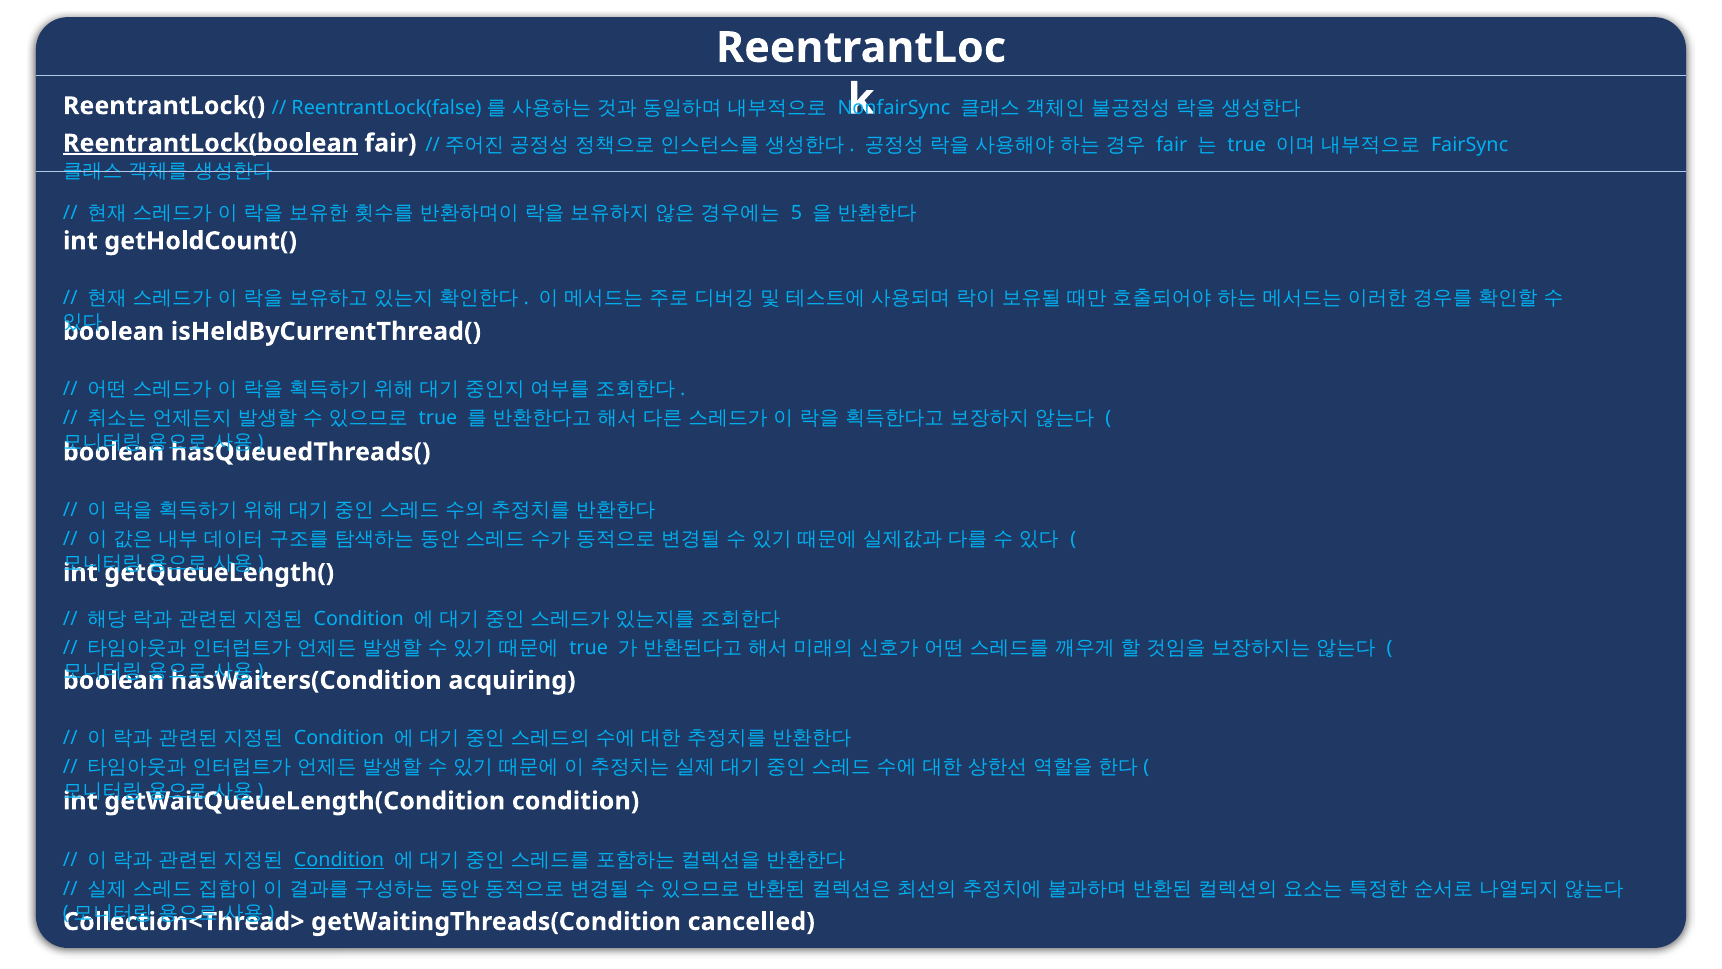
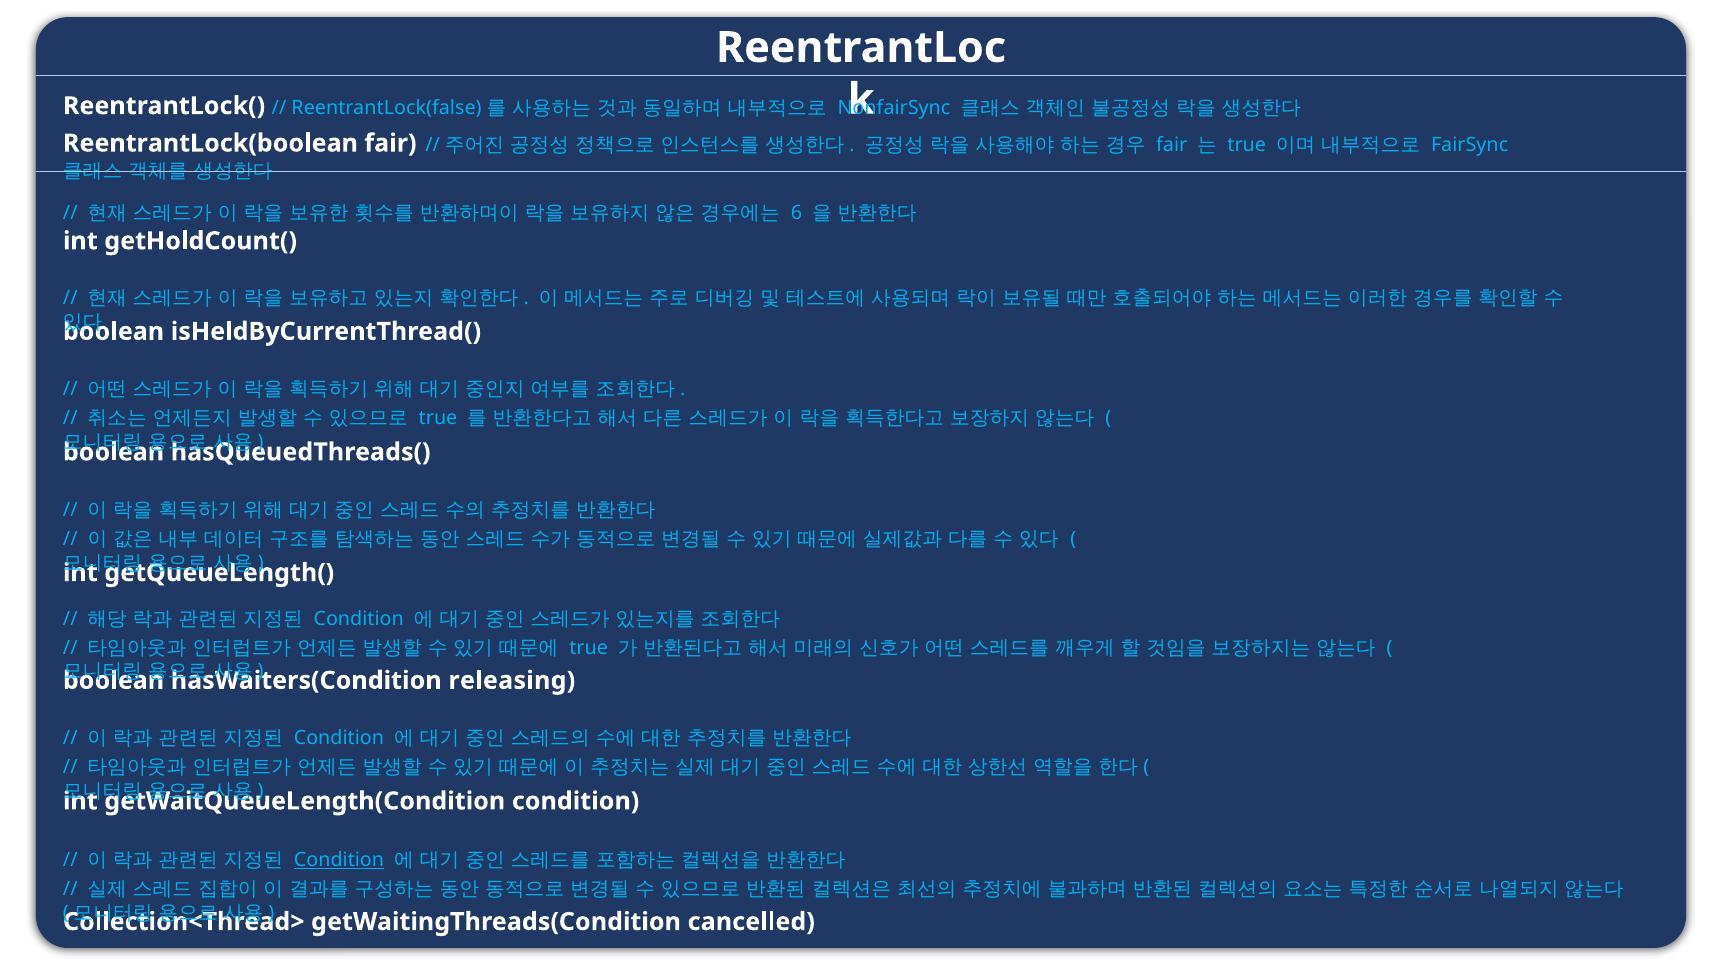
ReentrantLock(boolean underline: present -> none (210, 143)
5: 5 -> 6 (797, 213)
acquiring: acquiring -> releasing (512, 680)
